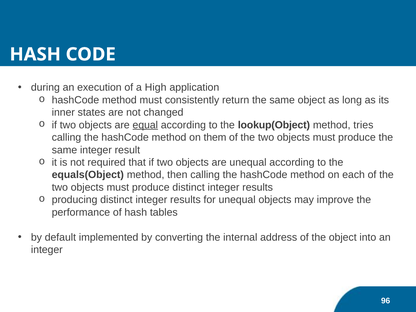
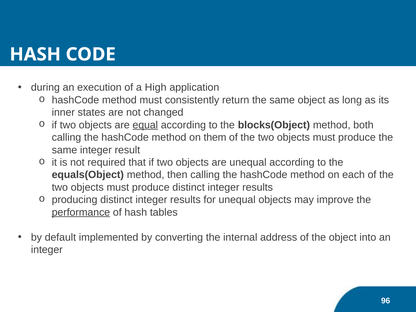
lookup(Object: lookup(Object -> blocks(Object (274, 125)
tries: tries -> both (363, 125)
performance underline: none -> present (81, 212)
